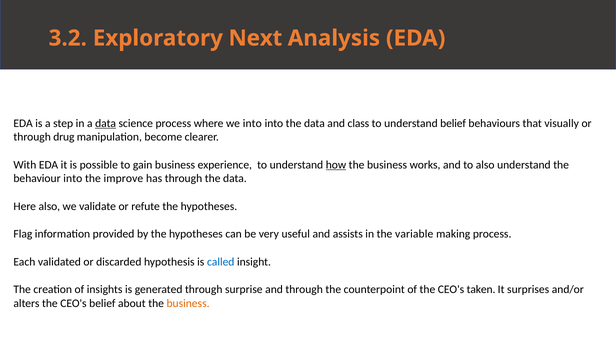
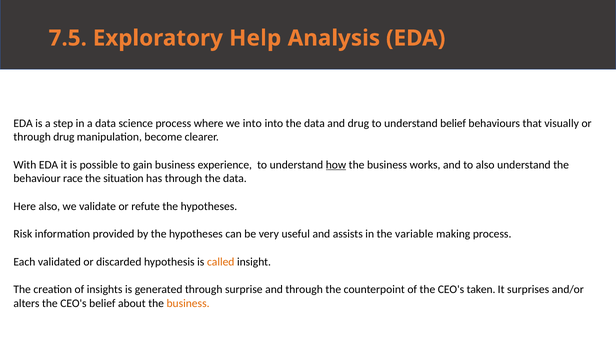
3.2: 3.2 -> 7.5 (68, 38)
Next: Next -> Help (255, 38)
data underline: present -> none (106, 124)
and class: class -> drug (358, 124)
behaviour into: into -> race (73, 179)
improve: improve -> situation (123, 179)
Flag: Flag -> Risk (23, 234)
called colour: blue -> orange (221, 262)
